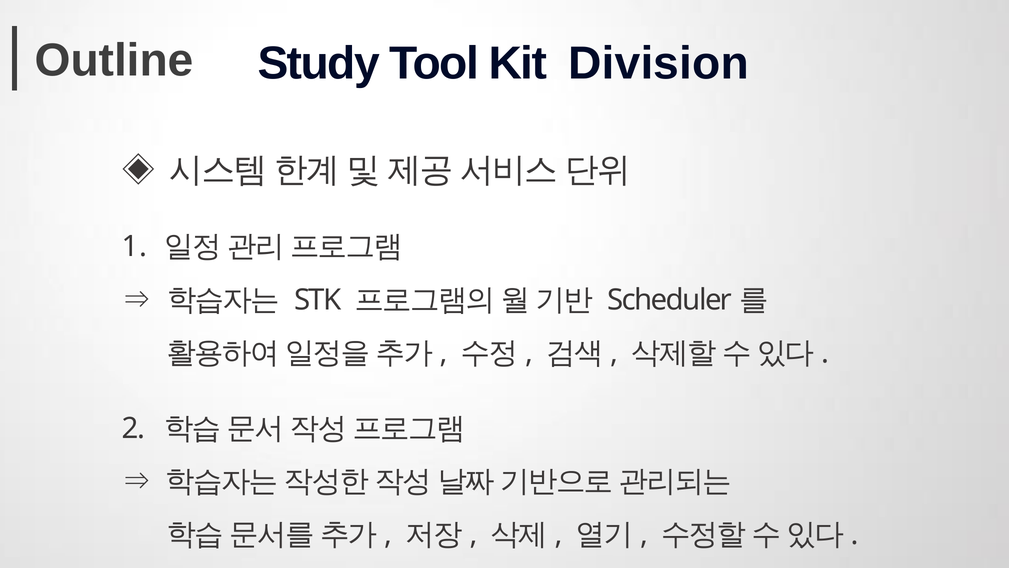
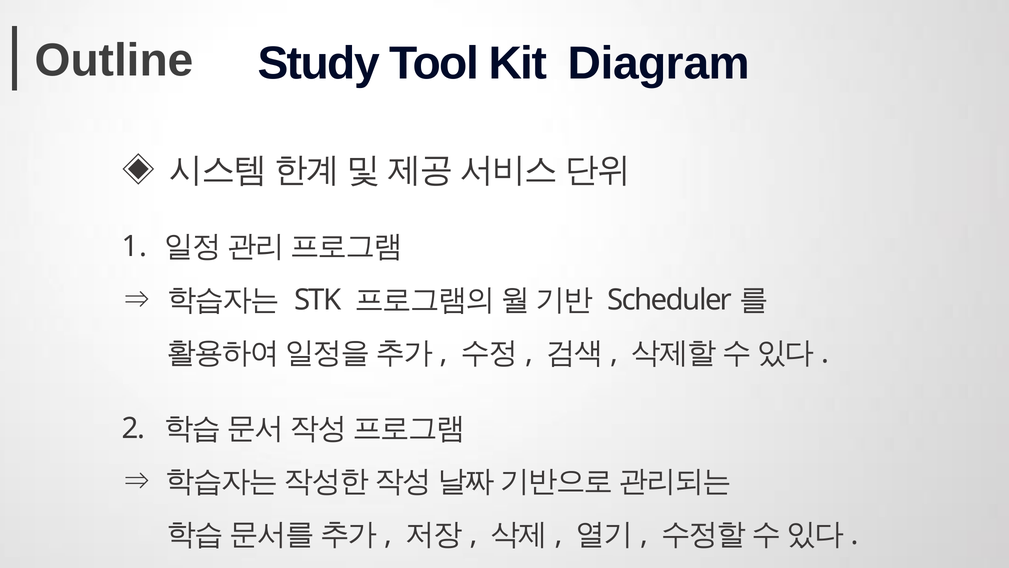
Division: Division -> Diagram (659, 64)
